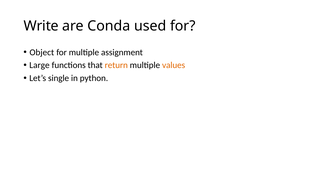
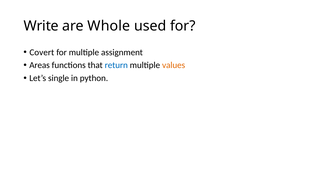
Conda: Conda -> Whole (109, 26)
Object: Object -> Covert (42, 52)
Large: Large -> Areas (40, 65)
return colour: orange -> blue (116, 65)
